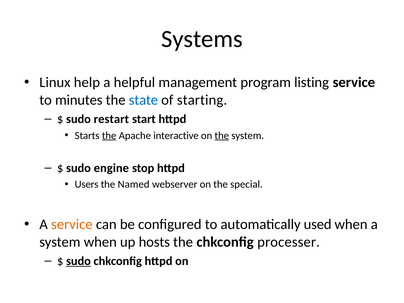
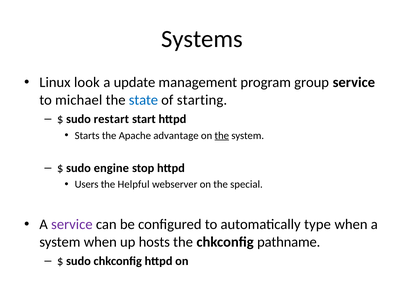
help: help -> look (87, 82)
helpful: helpful -> update (134, 82)
listing: listing -> group (312, 82)
minutes: minutes -> michael (79, 100)
the underline: present -> none (109, 135)
interactive: interactive -> advantage (176, 135)
Named: Named -> Helpful (134, 184)
service colour: orange -> purple (72, 225)
used: used -> type (317, 225)
processer: processer -> pathname (289, 242)
sudo underline: present -> none (78, 261)
